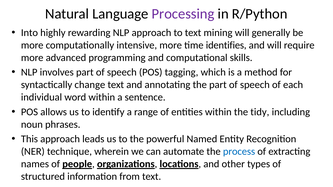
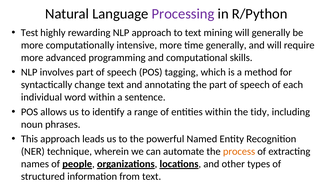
Into: Into -> Test (30, 33)
time identifies: identifies -> generally (226, 45)
process colour: blue -> orange (239, 152)
